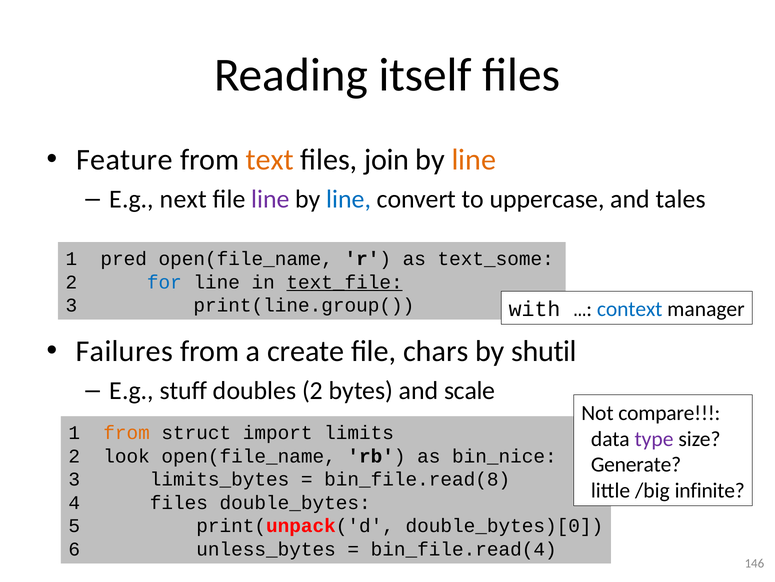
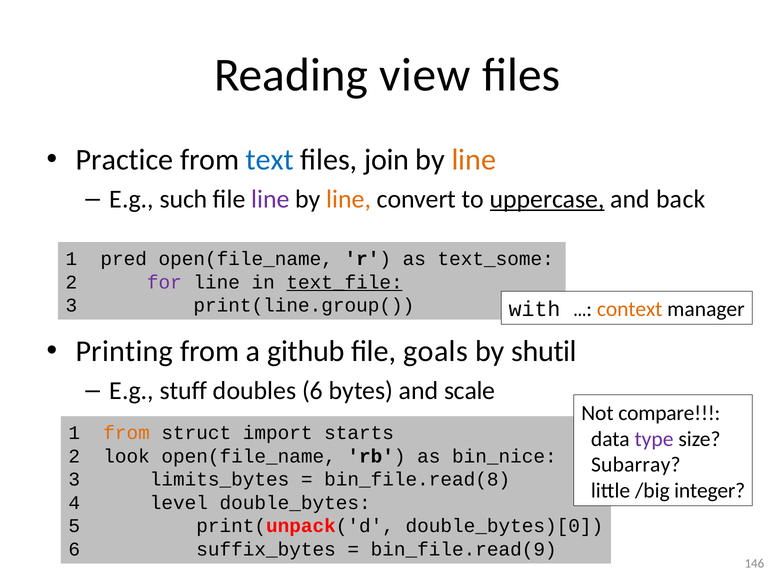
itself: itself -> view (425, 75)
Feature: Feature -> Practice (124, 160)
text colour: orange -> blue (270, 160)
next: next -> such (184, 199)
line colour: blue -> orange (349, 199)
uppercase underline: none -> present (547, 199)
tales: tales -> back (681, 199)
for colour: blue -> purple (164, 282)
context colour: blue -> orange (630, 309)
Failures: Failures -> Printing (124, 351)
create: create -> github (306, 351)
chars: chars -> goals (436, 351)
doubles 2: 2 -> 6 (312, 390)
limits: limits -> starts (359, 432)
Generate: Generate -> Subarray (636, 464)
infinite: infinite -> integer (710, 490)
4 files: files -> level (179, 502)
unless_bytes: unless_bytes -> suffix_bytes (266, 549)
bin_file.read(4: bin_file.read(4 -> bin_file.read(9 (464, 549)
